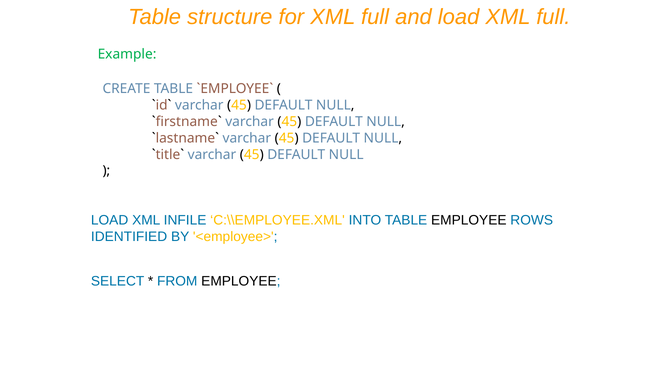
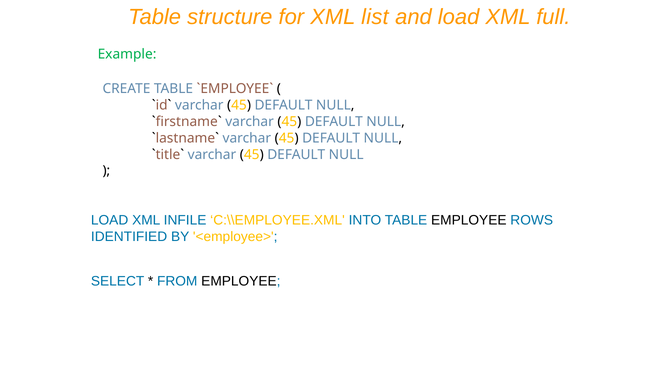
for XML full: full -> list (375, 17)
